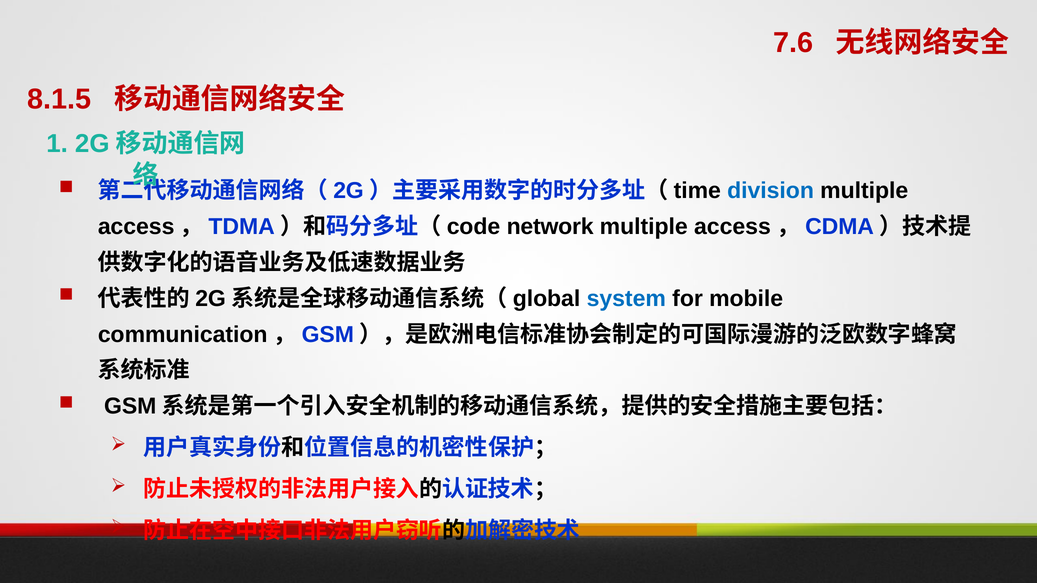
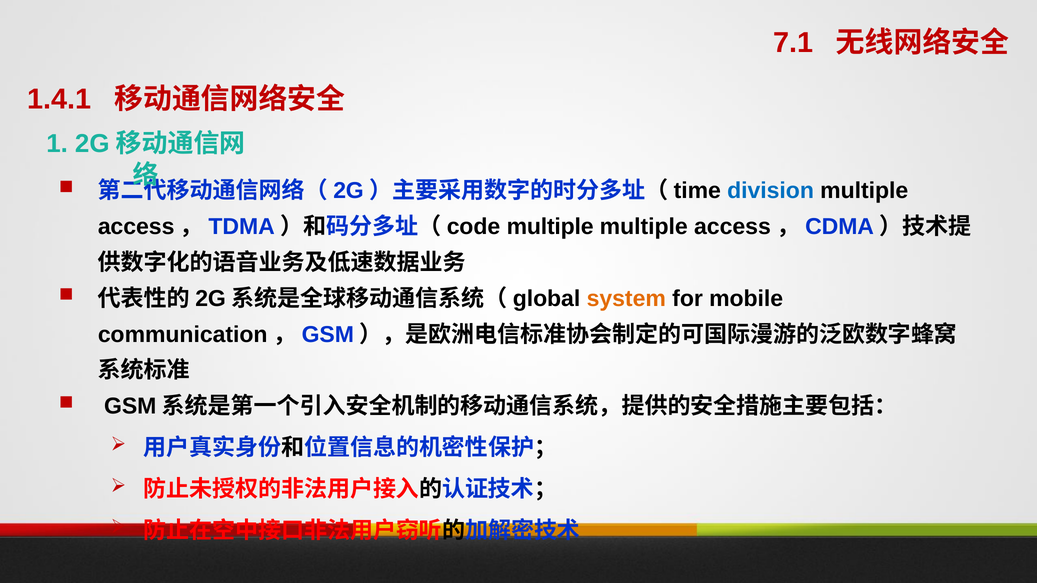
7.6: 7.6 -> 7.1 (793, 43)
8.1.5: 8.1.5 -> 1.4.1 (59, 99)
network: network -> multiple (550, 227)
system colour: blue -> orange (626, 299)
